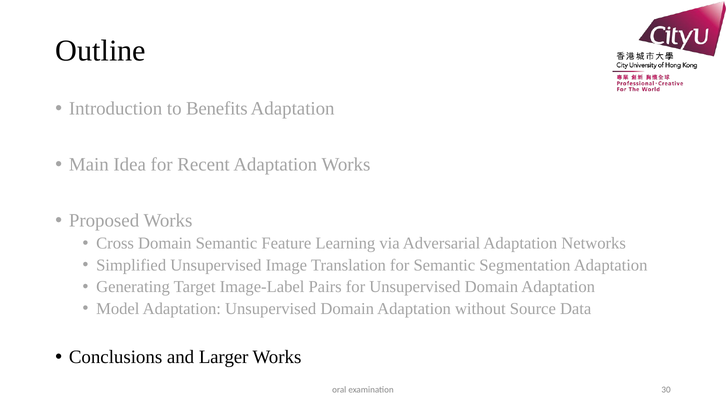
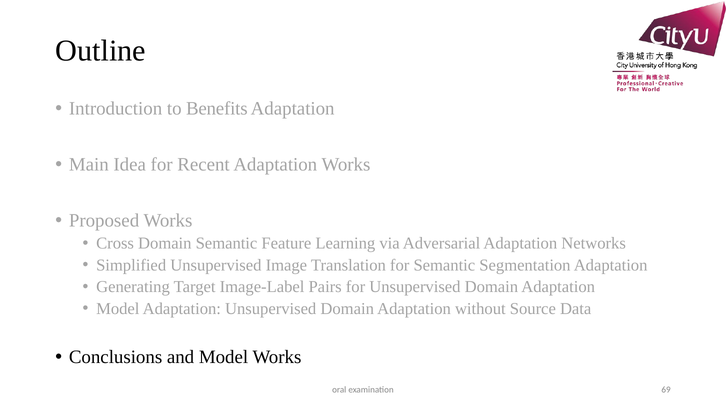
and Larger: Larger -> Model (224, 357)
30: 30 -> 69 (666, 390)
